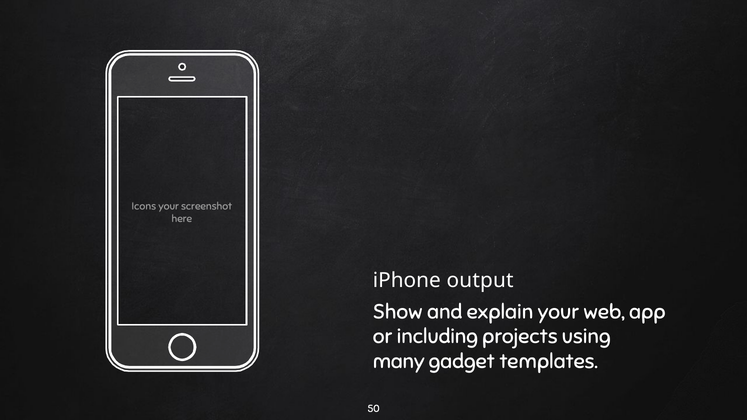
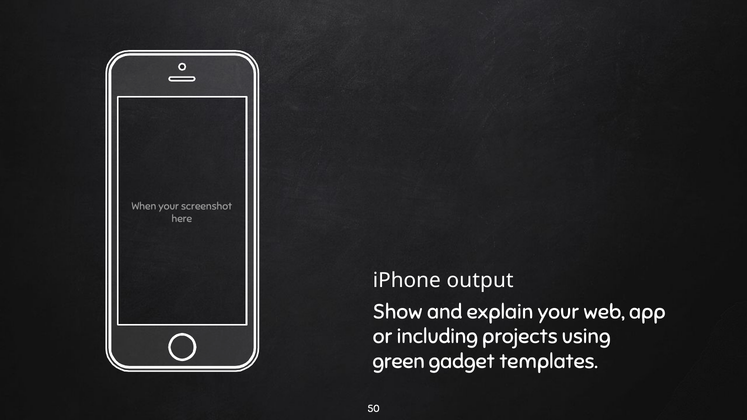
Icons: Icons -> When (144, 206)
many: many -> green (399, 362)
